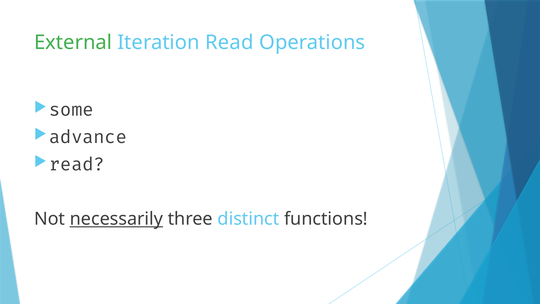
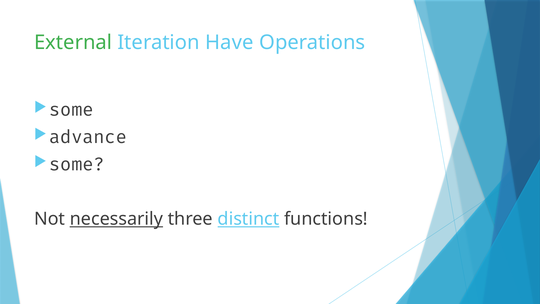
Iteration Read: Read -> Have (229, 43)
read: read -> some (77, 164)
distinct underline: none -> present (249, 219)
